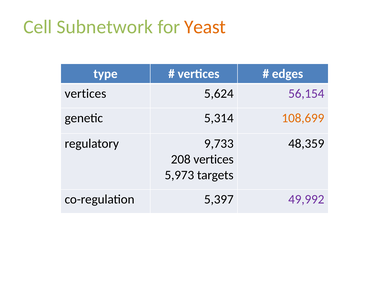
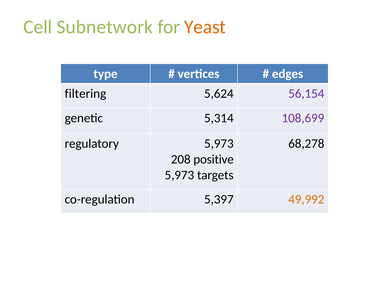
vertices: vertices -> filtering (85, 94)
108,699 colour: orange -> purple (303, 118)
regulatory 9,733: 9,733 -> 5,973 (219, 143)
48,359: 48,359 -> 68,278 (306, 143)
208 vertices: vertices -> positive (214, 159)
49,992 colour: purple -> orange (306, 199)
